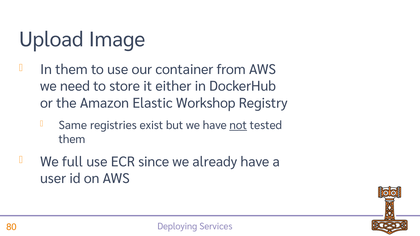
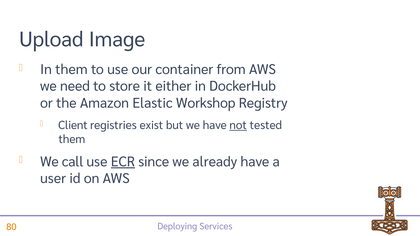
Same: Same -> Client (73, 125)
full: full -> call (73, 162)
ECR underline: none -> present (123, 162)
